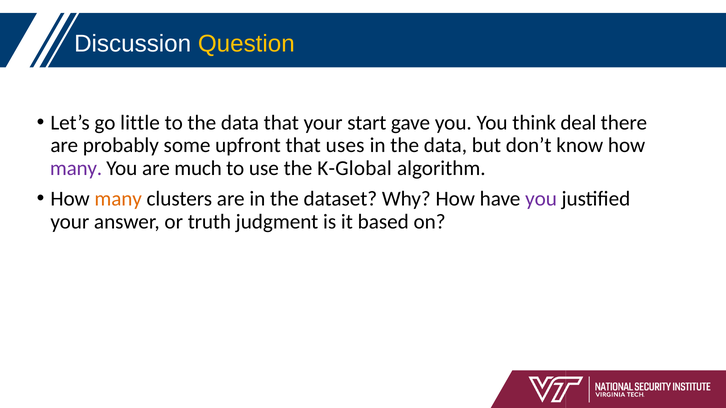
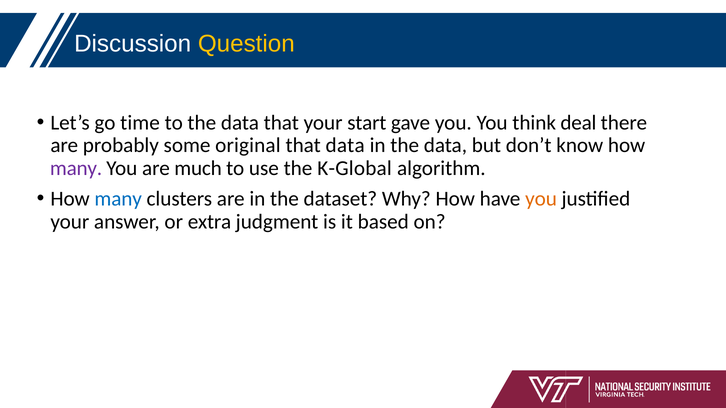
little: little -> time (140, 123)
upfront: upfront -> original (248, 146)
that uses: uses -> data (345, 146)
many colour: orange -> blue (118, 199)
you colour: purple -> orange (541, 199)
truth: truth -> extra (209, 222)
